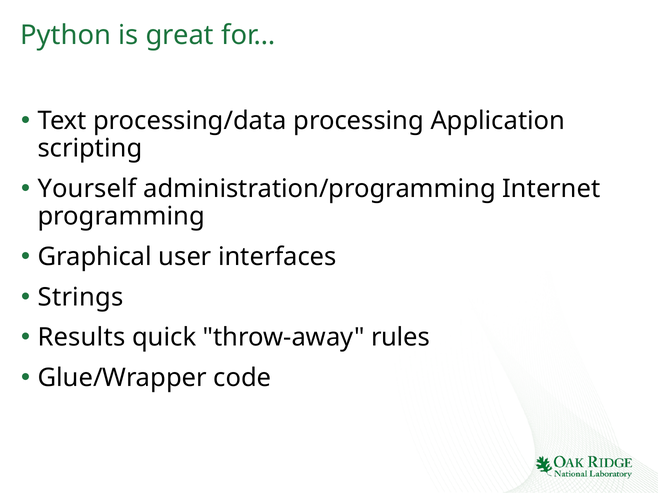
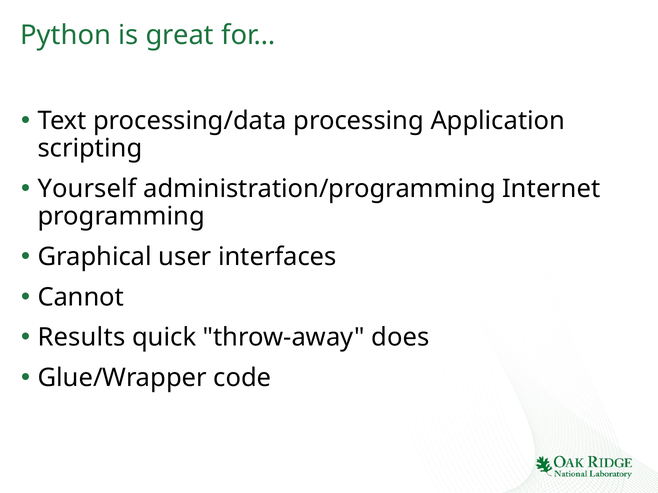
Strings: Strings -> Cannot (81, 297)
rules: rules -> does (400, 338)
